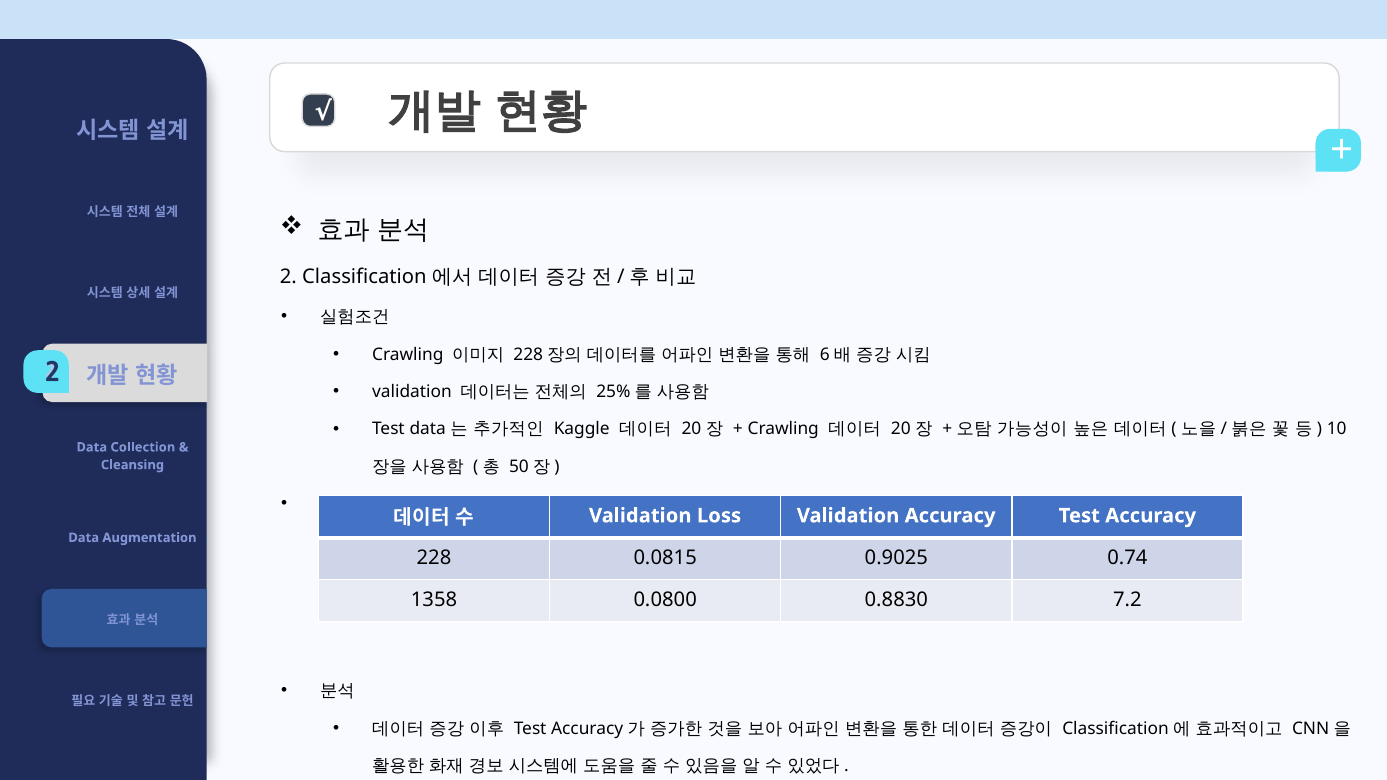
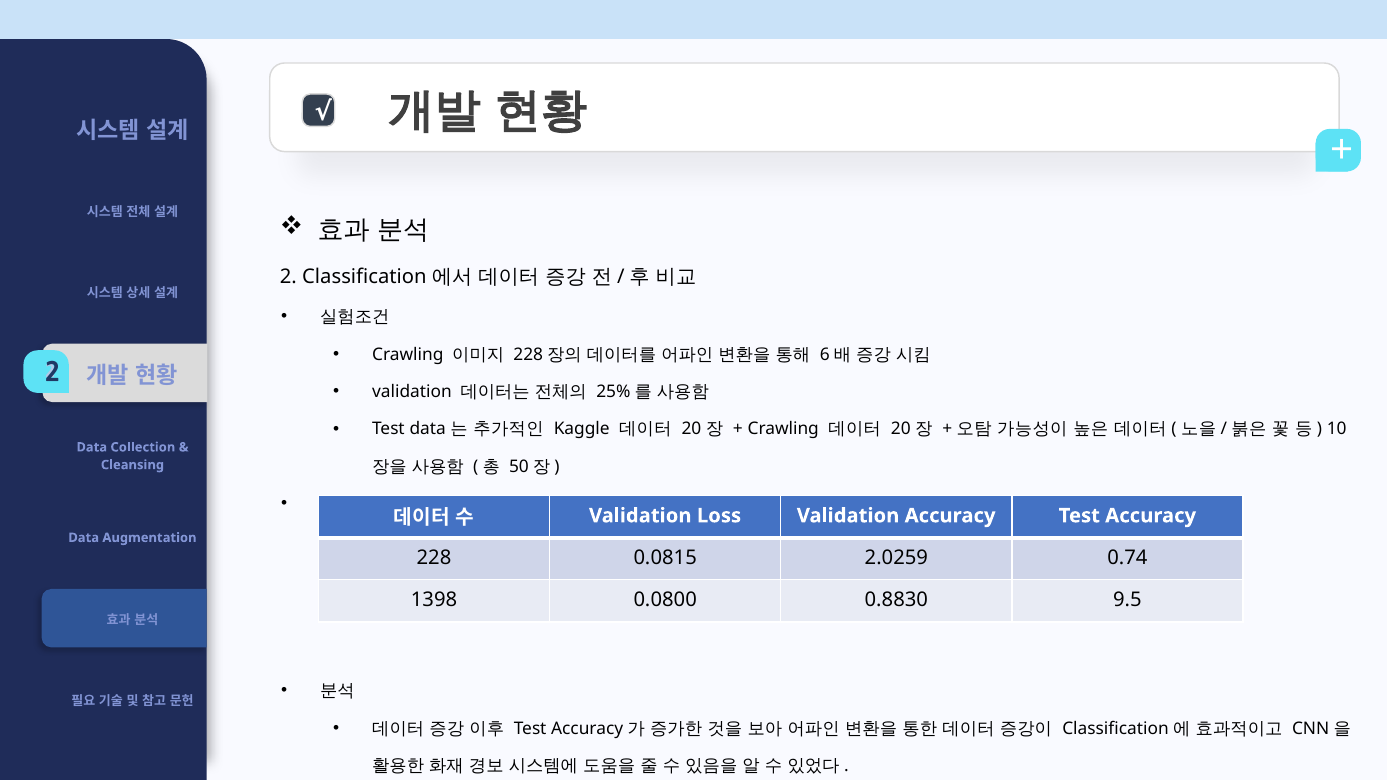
0.9025: 0.9025 -> 2.0259 (896, 558)
1358: 1358 -> 1398 (434, 600)
7.2: 7.2 -> 9.5 (1127, 600)
